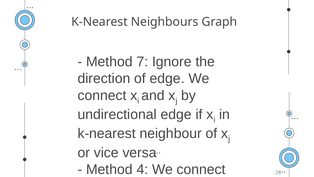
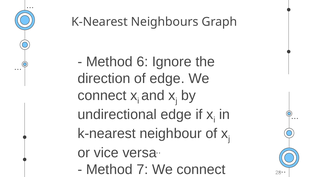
7: 7 -> 6 (142, 62)
4: 4 -> 7 (142, 169)
